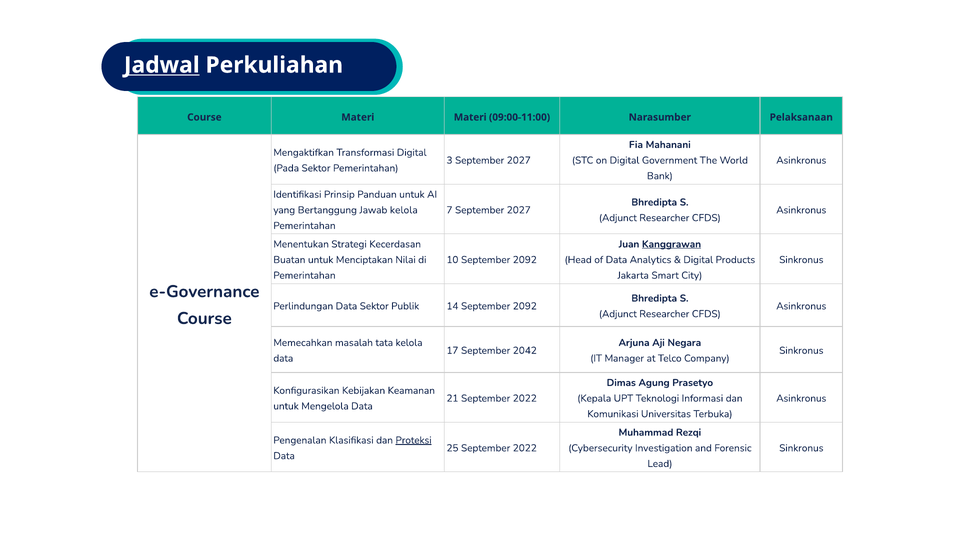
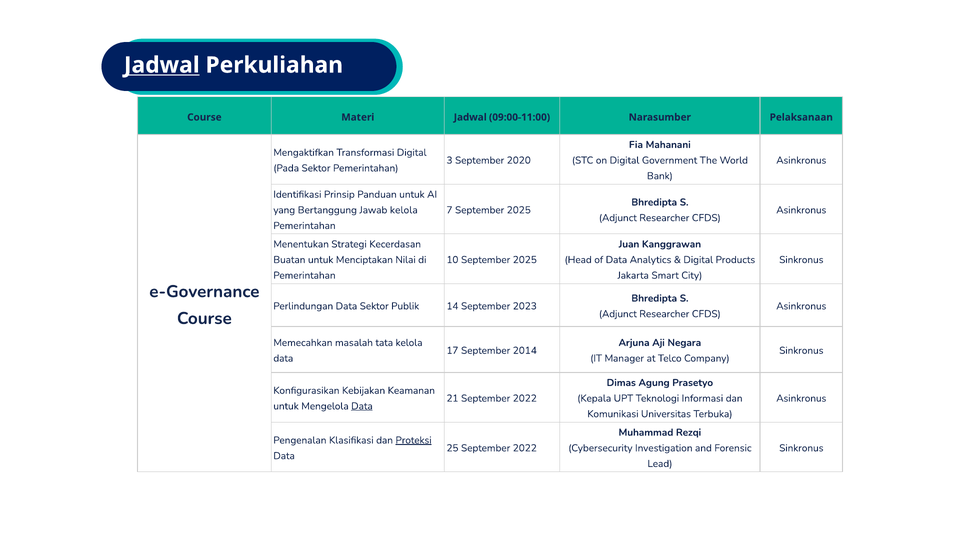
Materi Materi: Materi -> Jadwal (470, 117)
3 September 2027: 2027 -> 2020 (519, 160)
7 September 2027: 2027 -> 2025 (519, 210)
Kanggrawan underline: present -> none (672, 244)
10 September 2092: 2092 -> 2025 (525, 260)
14 September 2092: 2092 -> 2023 (525, 306)
2042: 2042 -> 2014 (525, 351)
Data underline: none -> present (362, 406)
